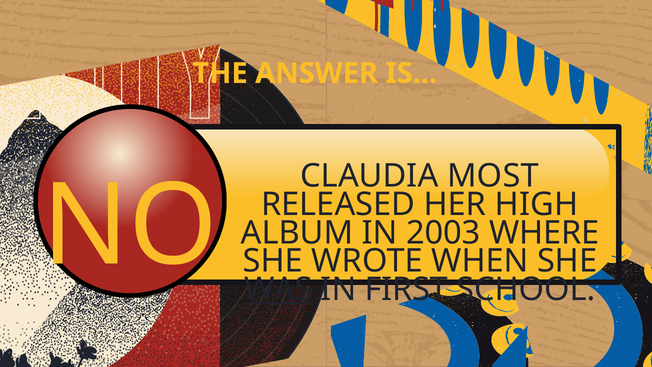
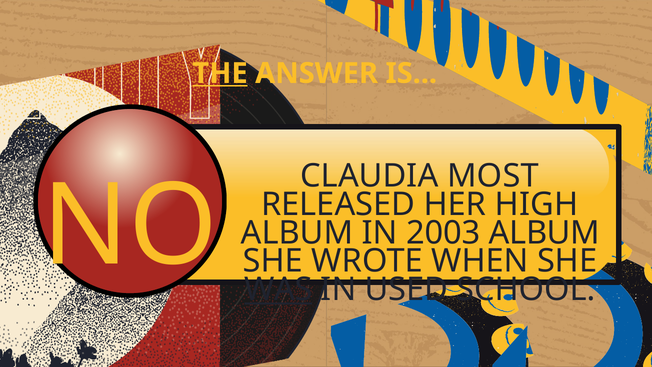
THE underline: none -> present (220, 73)
2003 WHERE: WHERE -> ALBUM (544, 233)
FIRST: FIRST -> USED (406, 289)
